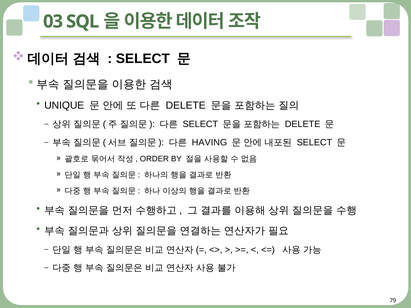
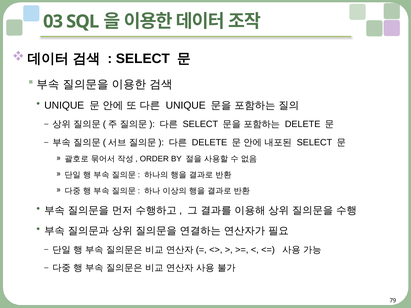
DELETE: DELETE -> UNIQUE (186, 105)
HAVING: HAVING -> DELETE (210, 143)
